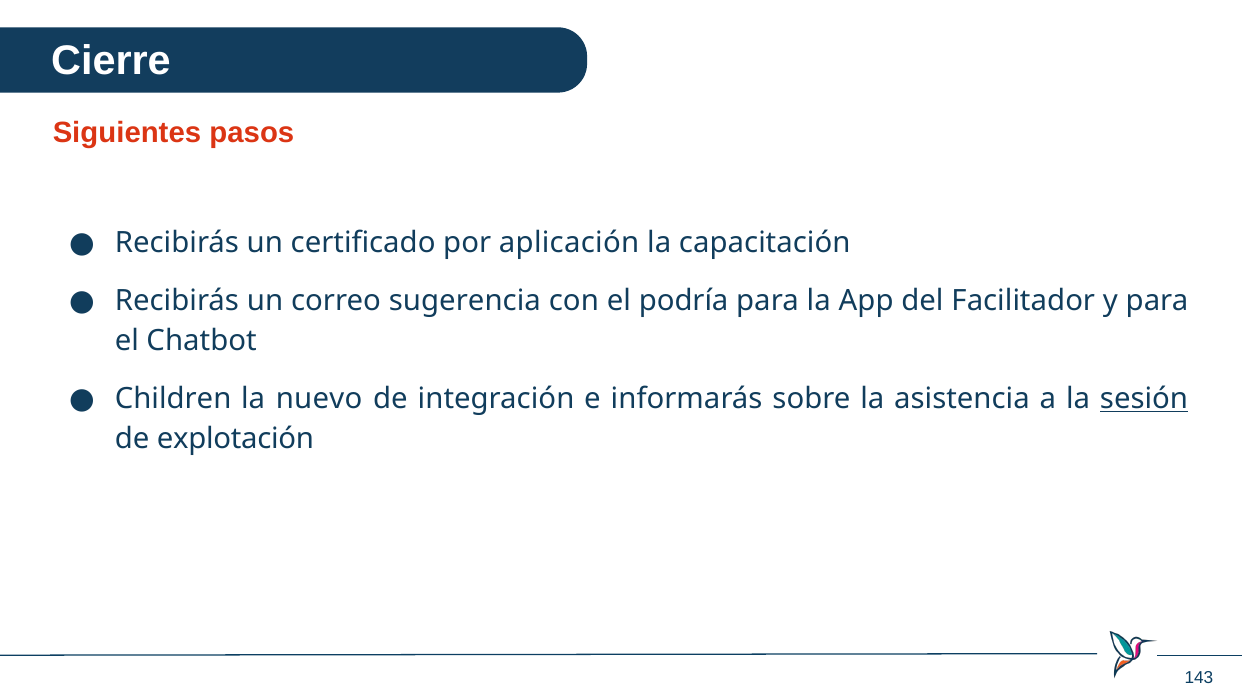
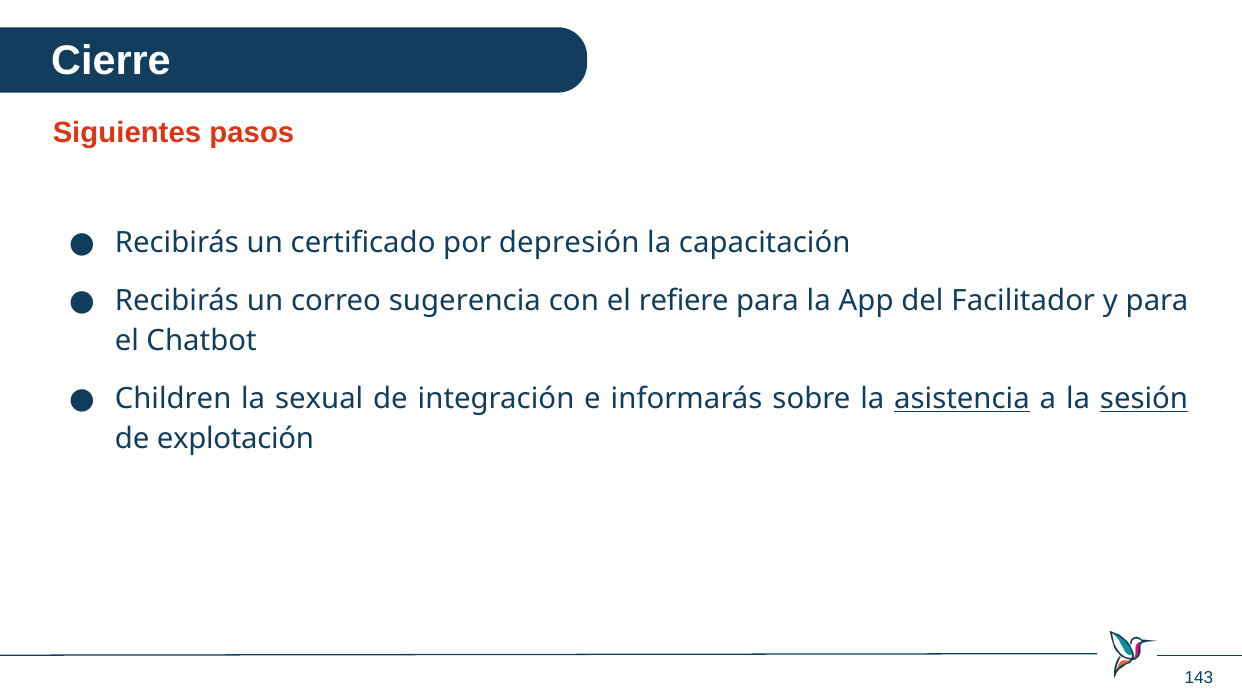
aplicación: aplicación -> depresión (569, 243)
podría: podría -> refiere (684, 301)
nuevo: nuevo -> sexual (319, 399)
asistencia underline: none -> present (962, 399)
